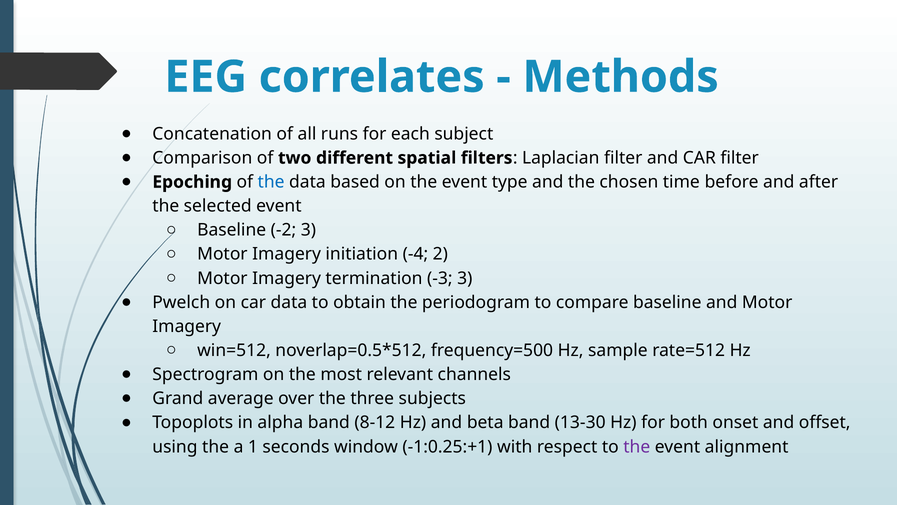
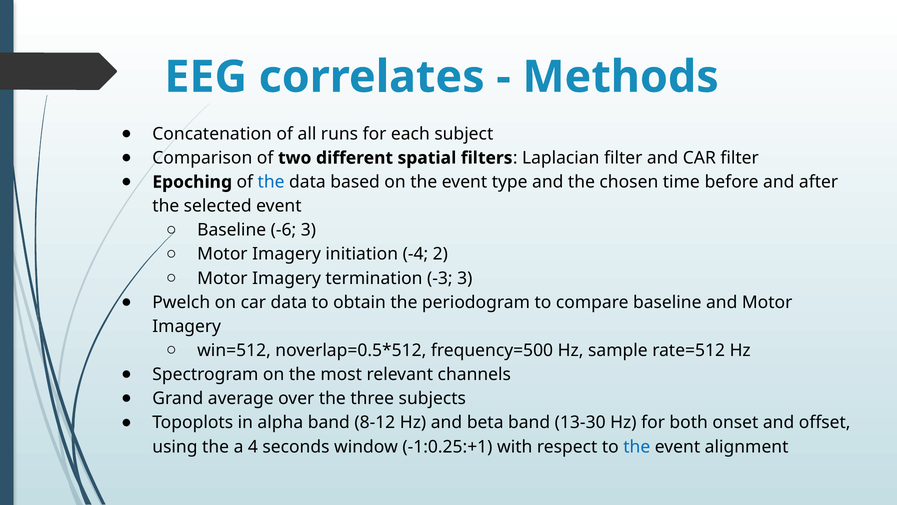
-2: -2 -> -6 (283, 230)
1: 1 -> 4 (253, 446)
the colour: purple -> blue (637, 446)
